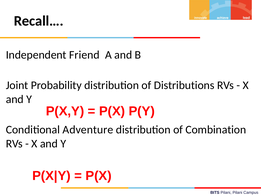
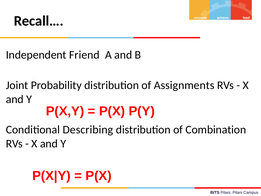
Distributions: Distributions -> Assignments (184, 85)
Adventure: Adventure -> Describing (88, 130)
